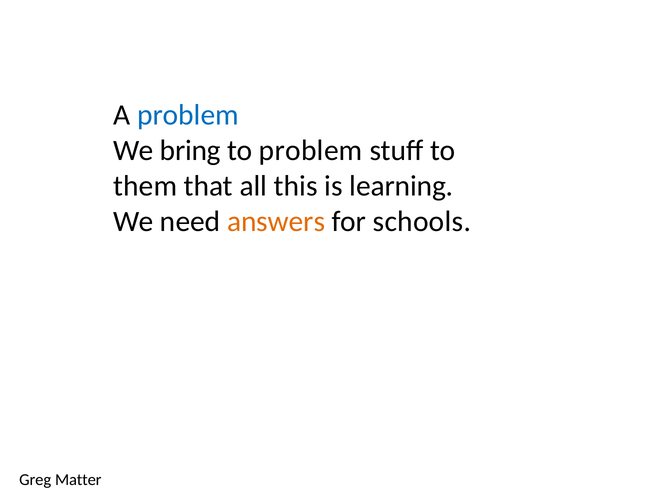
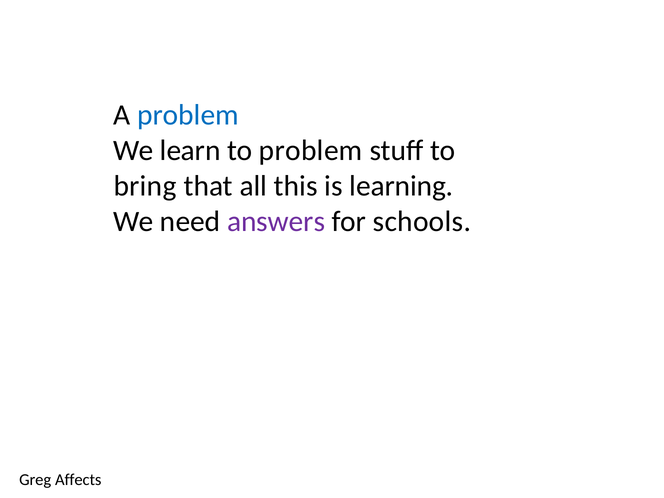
bring: bring -> learn (190, 151)
them: them -> bring (145, 186)
answers colour: orange -> purple (276, 222)
Matter: Matter -> Affects (78, 480)
